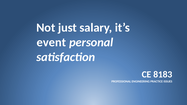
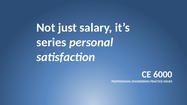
event: event -> series (51, 42)
8183: 8183 -> 6000 (163, 75)
